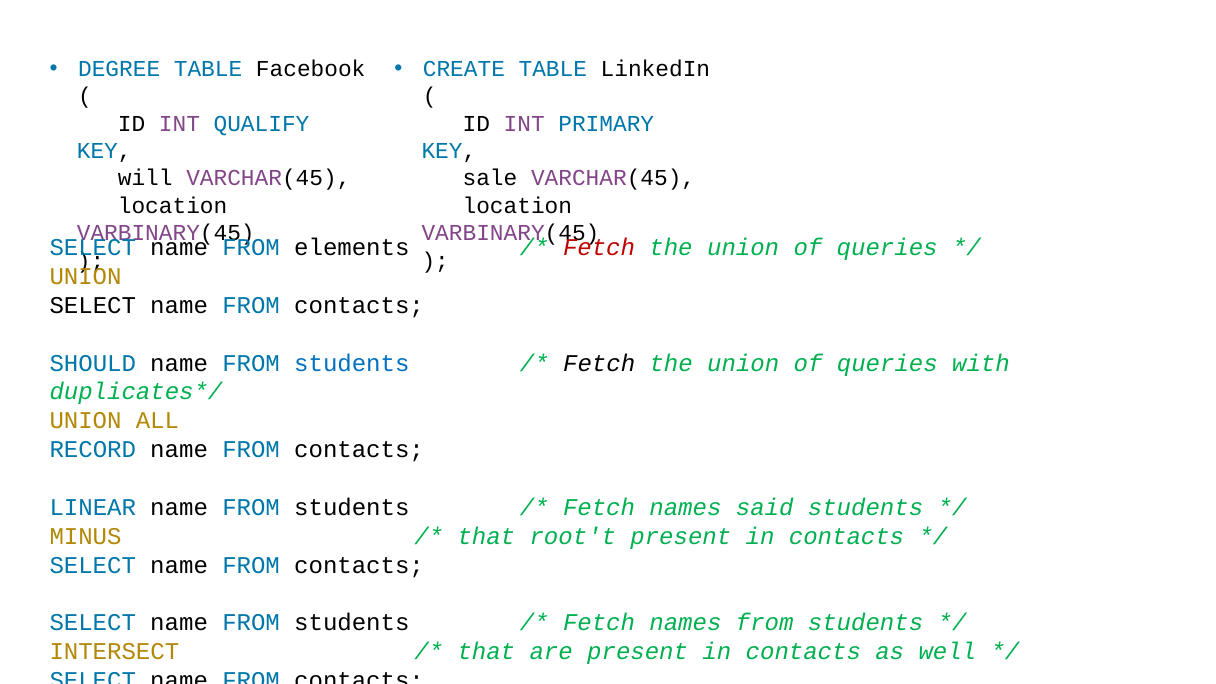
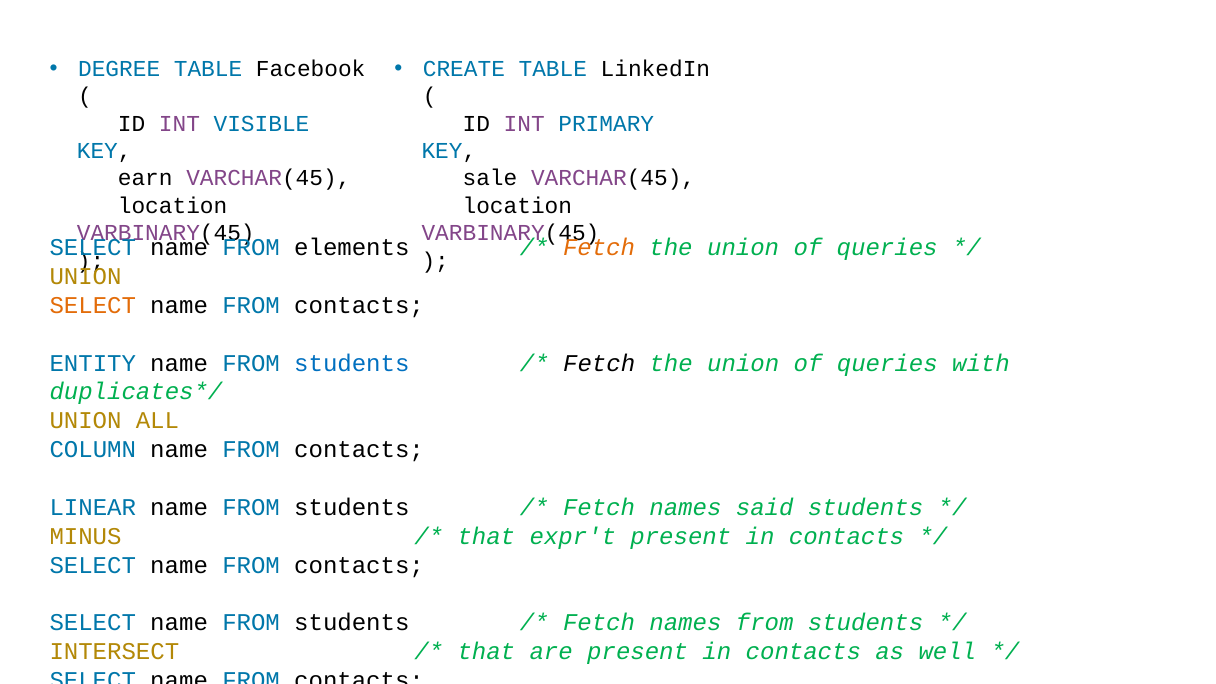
QUALIFY: QUALIFY -> VISIBLE (262, 124)
will: will -> earn (145, 178)
Fetch colour: red -> orange (599, 248)
SELECT colour: black -> orange (93, 305)
SHOULD: SHOULD -> ENTITY (93, 363)
RECORD: RECORD -> COLUMN (93, 450)
root't: root't -> expr't (573, 536)
